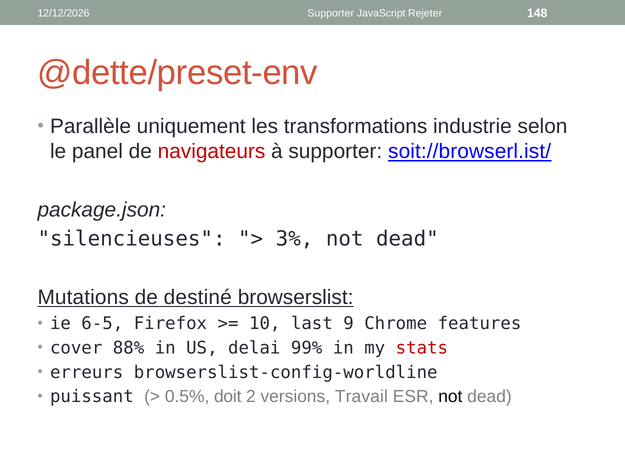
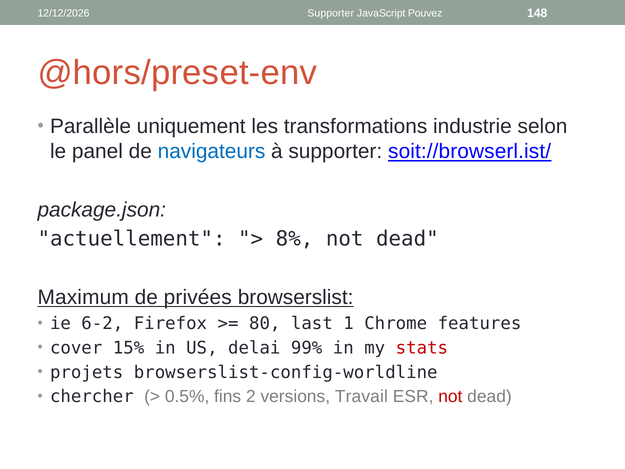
Rejeter: Rejeter -> Pouvez (425, 13)
@dette/preset-env: @dette/preset-env -> @hors/preset-env (177, 73)
navigateurs colour: red -> blue (212, 151)
silencieuses: silencieuses -> actuellement (132, 239)
3%: 3% -> 8% (295, 239)
Mutations: Mutations -> Maximum (83, 297)
destiné: destiné -> privées (198, 297)
6-5: 6-5 -> 6-2 (102, 323)
10: 10 -> 80 (265, 323)
9: 9 -> 1 (349, 323)
88%: 88% -> 15% (129, 348)
erreurs: erreurs -> projets (87, 372)
puissant: puissant -> chercher (92, 396)
doit: doit -> fins (228, 396)
not colour: black -> red (450, 396)
